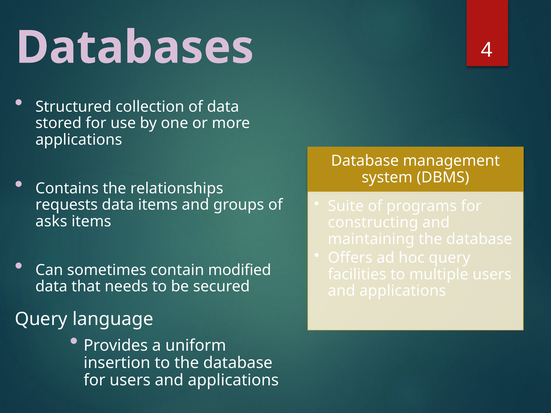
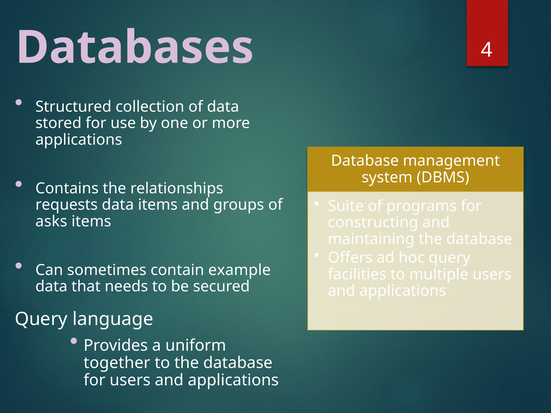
modified: modified -> example (239, 270)
insertion: insertion -> together (117, 363)
